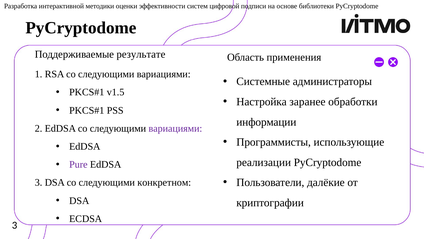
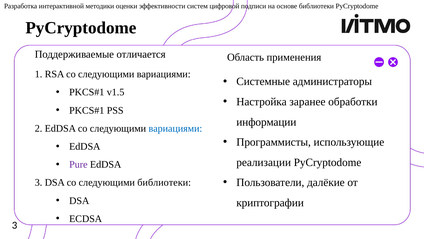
результате: результате -> отличается (141, 54)
вариациями colour: purple -> blue (175, 128)
следующими конкретном: конкретном -> библиотеки (164, 182)
